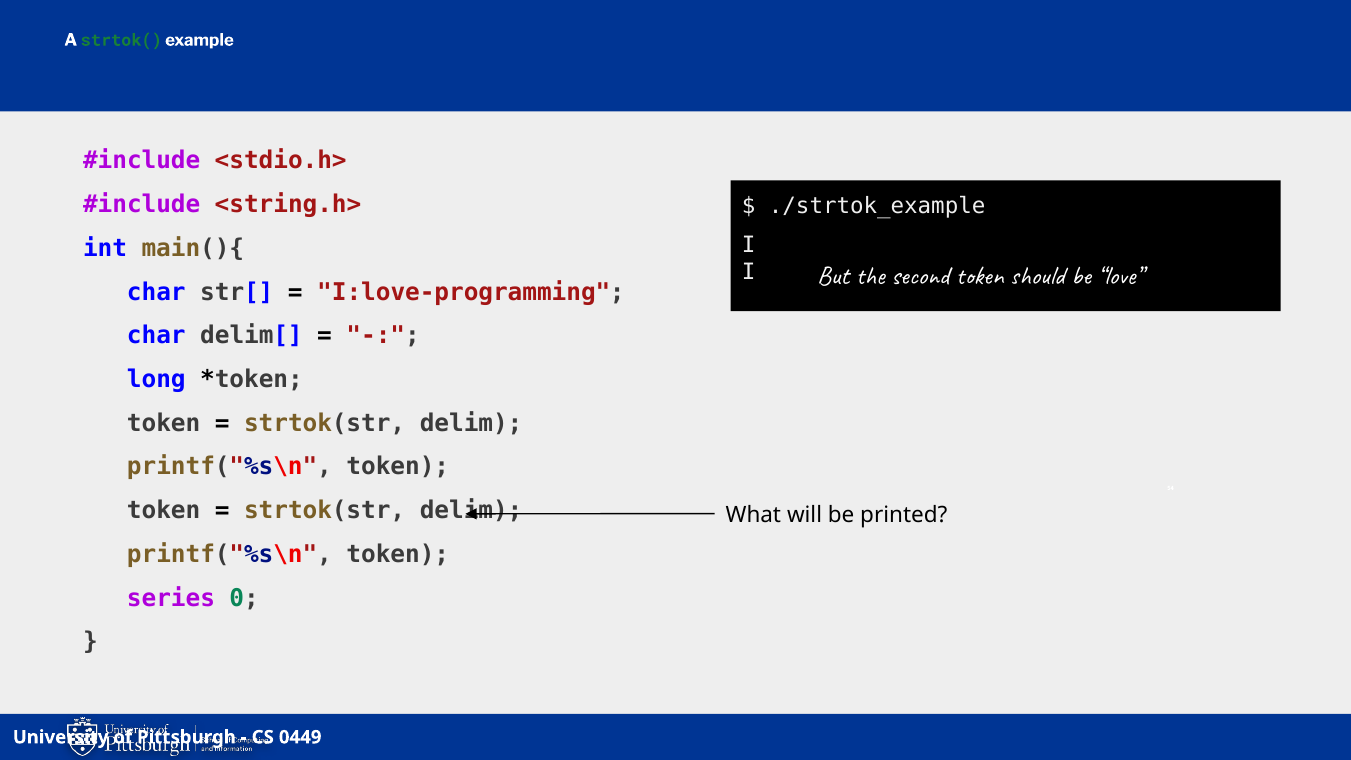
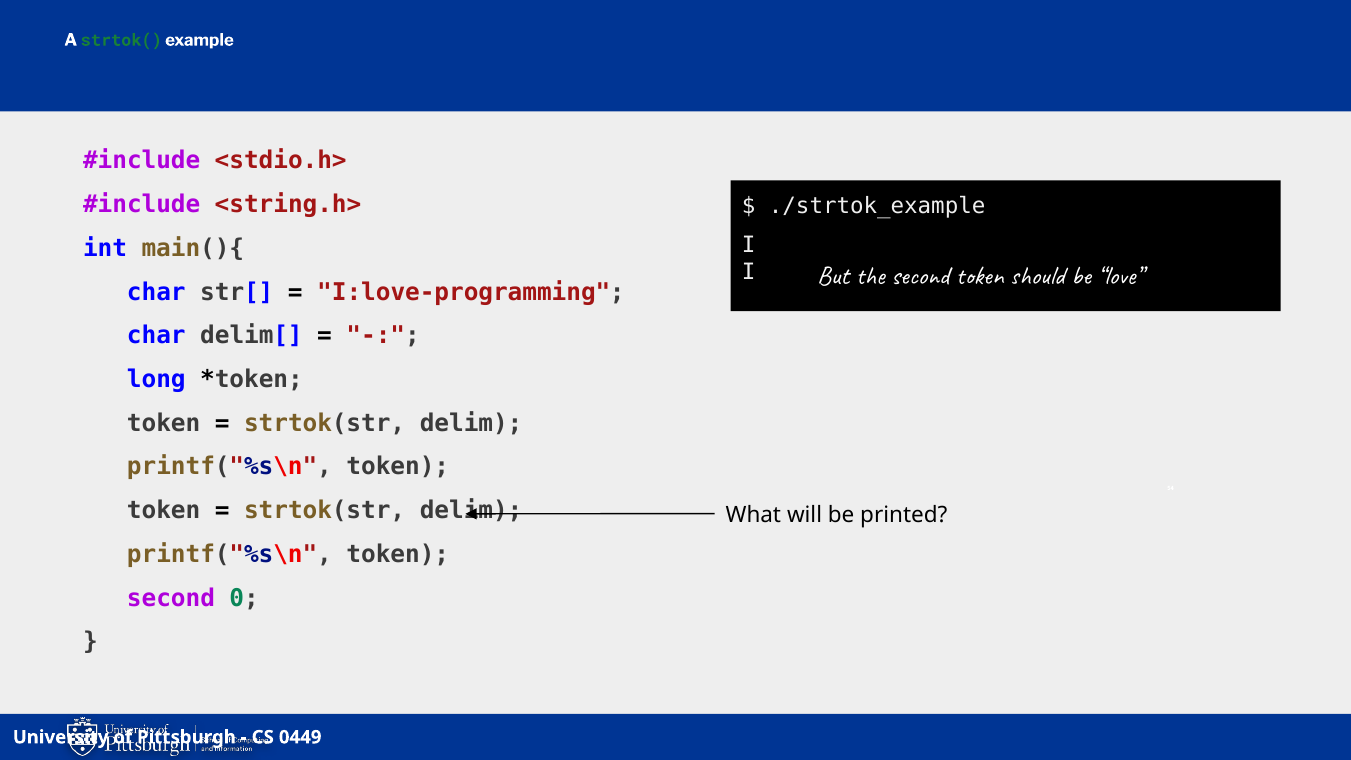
series: series -> second (171, 598)
